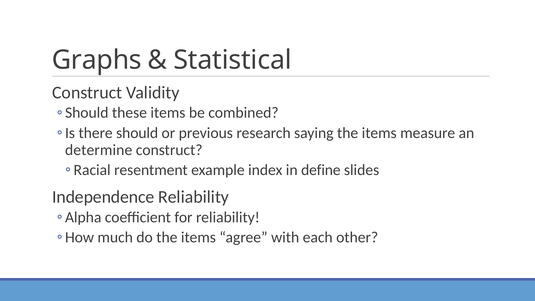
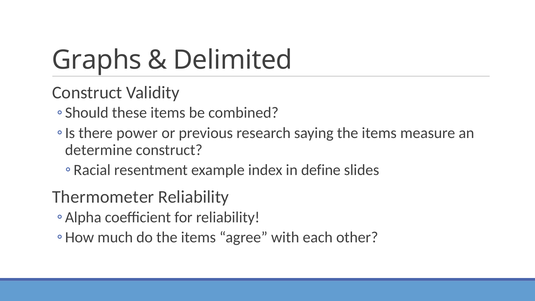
Statistical: Statistical -> Delimited (233, 60)
should: should -> power (137, 133)
Independence: Independence -> Thermometer (103, 197)
